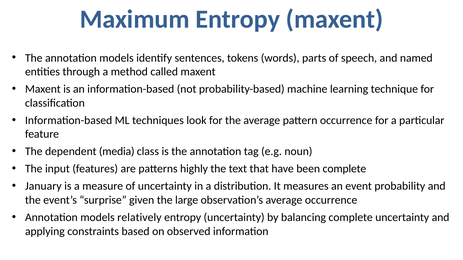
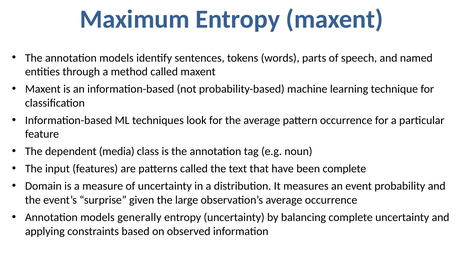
patterns highly: highly -> called (194, 169)
January: January -> Domain (43, 186)
relatively: relatively -> generally (139, 218)
